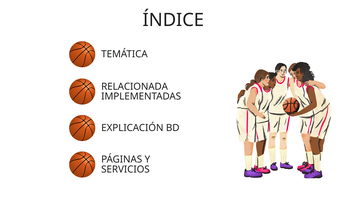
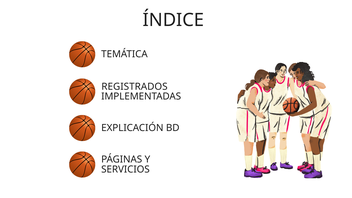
RELACIONADA: RELACIONADA -> REGISTRADOS (134, 87)
